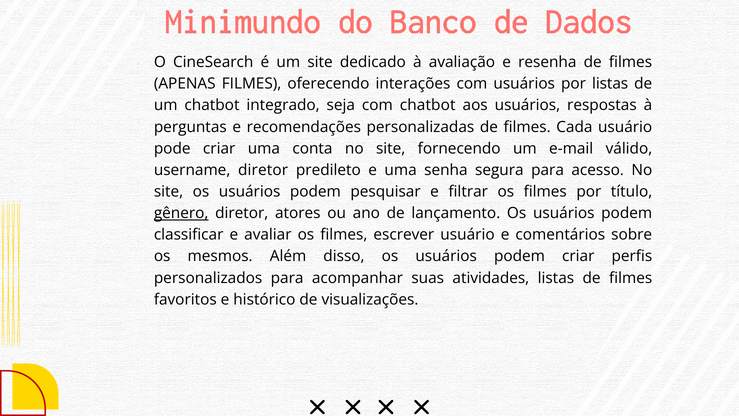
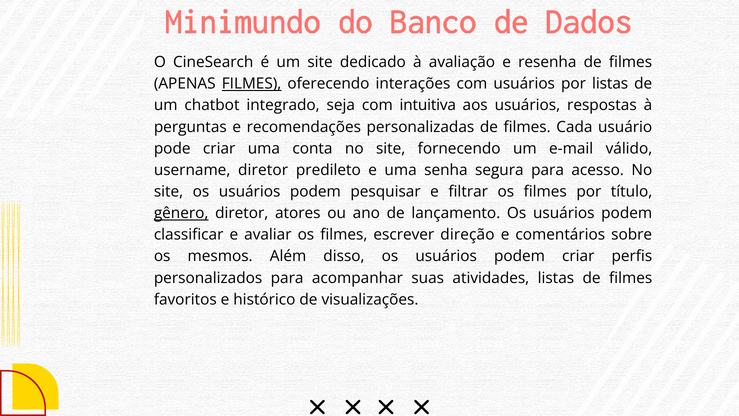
FILMES underline: none -> present (252, 84)
com chatbot: chatbot -> intuitiva (428, 105)
escrever usuário: usuário -> direção (467, 235)
